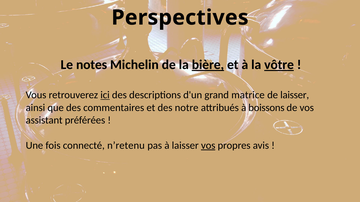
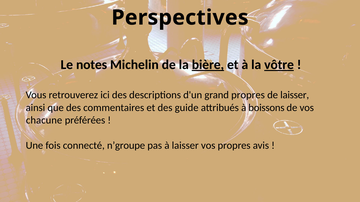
ici underline: present -> none (105, 95)
grand matrice: matrice -> propres (248, 95)
notre: notre -> guide (187, 108)
assistant: assistant -> chacune (44, 120)
n’retenu: n’retenu -> n’groupe (126, 146)
vos underline: present -> none (208, 146)
